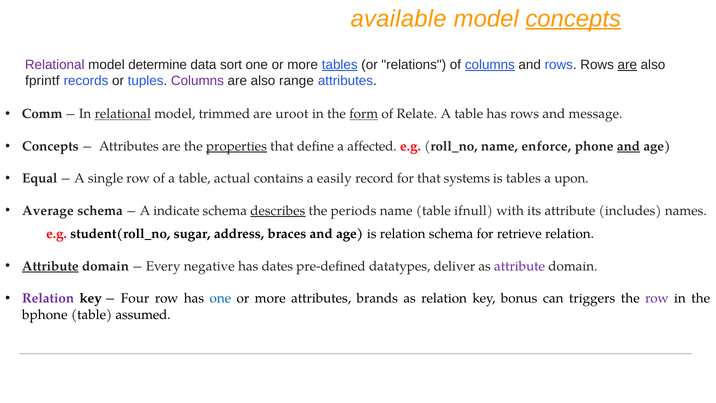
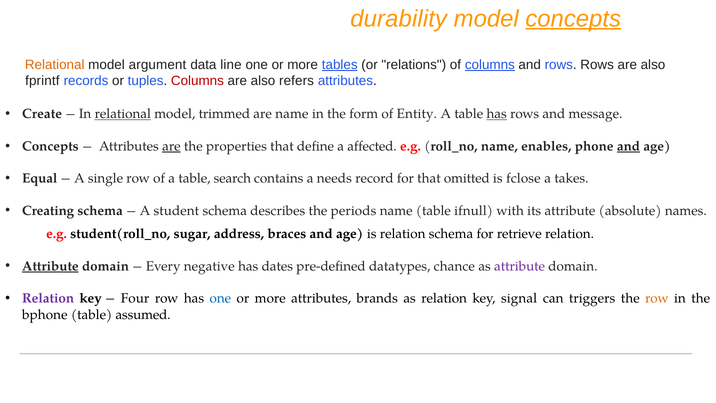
available: available -> durability (399, 19)
Relational colour: purple -> orange (55, 65)
determine: determine -> argument (157, 65)
sort: sort -> line (231, 65)
are underline: present -> none (627, 65)
Columns colour: purple -> red (197, 81)
range: range -> refers (296, 81)
Comm: Comm -> Create (42, 114)
are uroot: uroot -> name (292, 114)
form underline: present -> none (364, 114)
Relate: Relate -> Entity (417, 114)
has underline: none -> present (497, 114)
are underline: none -> present (171, 146)
properties underline: present -> none (236, 146)
enforce: enforce -> enables (546, 146)
actual: actual -> search (232, 178)
easily: easily -> needs (334, 178)
systems: systems -> omitted (467, 178)
is tables: tables -> fclose (523, 178)
upon: upon -> takes (571, 178)
Average: Average -> Creating (48, 211)
indicate: indicate -> student (176, 211)
describes underline: present -> none (278, 211)
includes: includes -> absolute (630, 211)
deliver: deliver -> chance (454, 266)
bonus: bonus -> signal (519, 298)
row colour: purple -> orange (657, 298)
